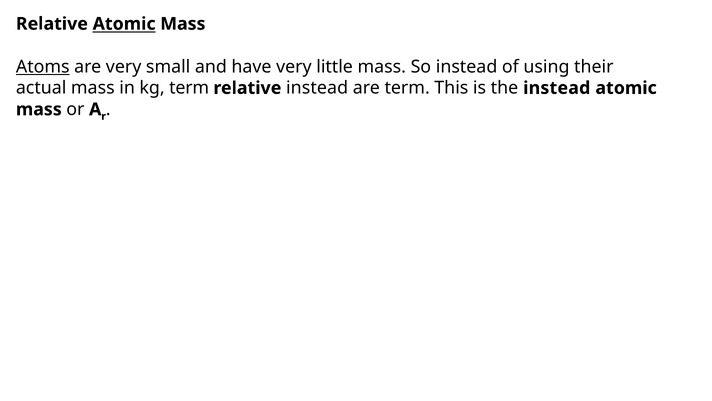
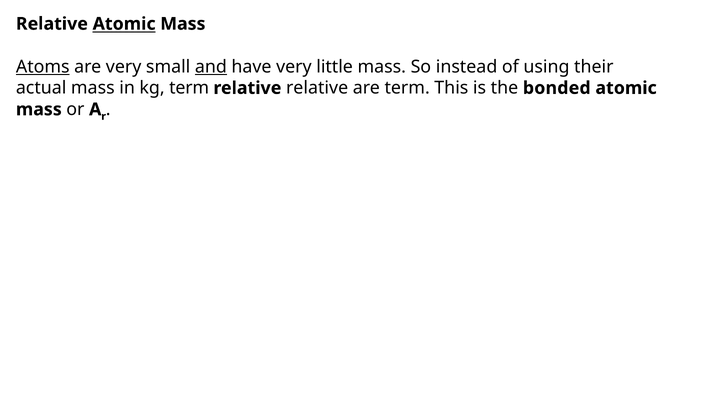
and underline: none -> present (211, 67)
relative instead: instead -> relative (317, 88)
the instead: instead -> bonded (557, 88)
